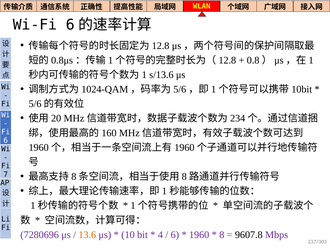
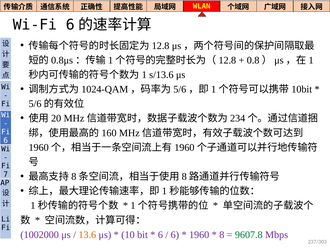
7280696: 7280696 -> 1002000 (40, 234)
4: 4 -> 6 (160, 234)
9607.8 colour: black -> green (249, 234)
